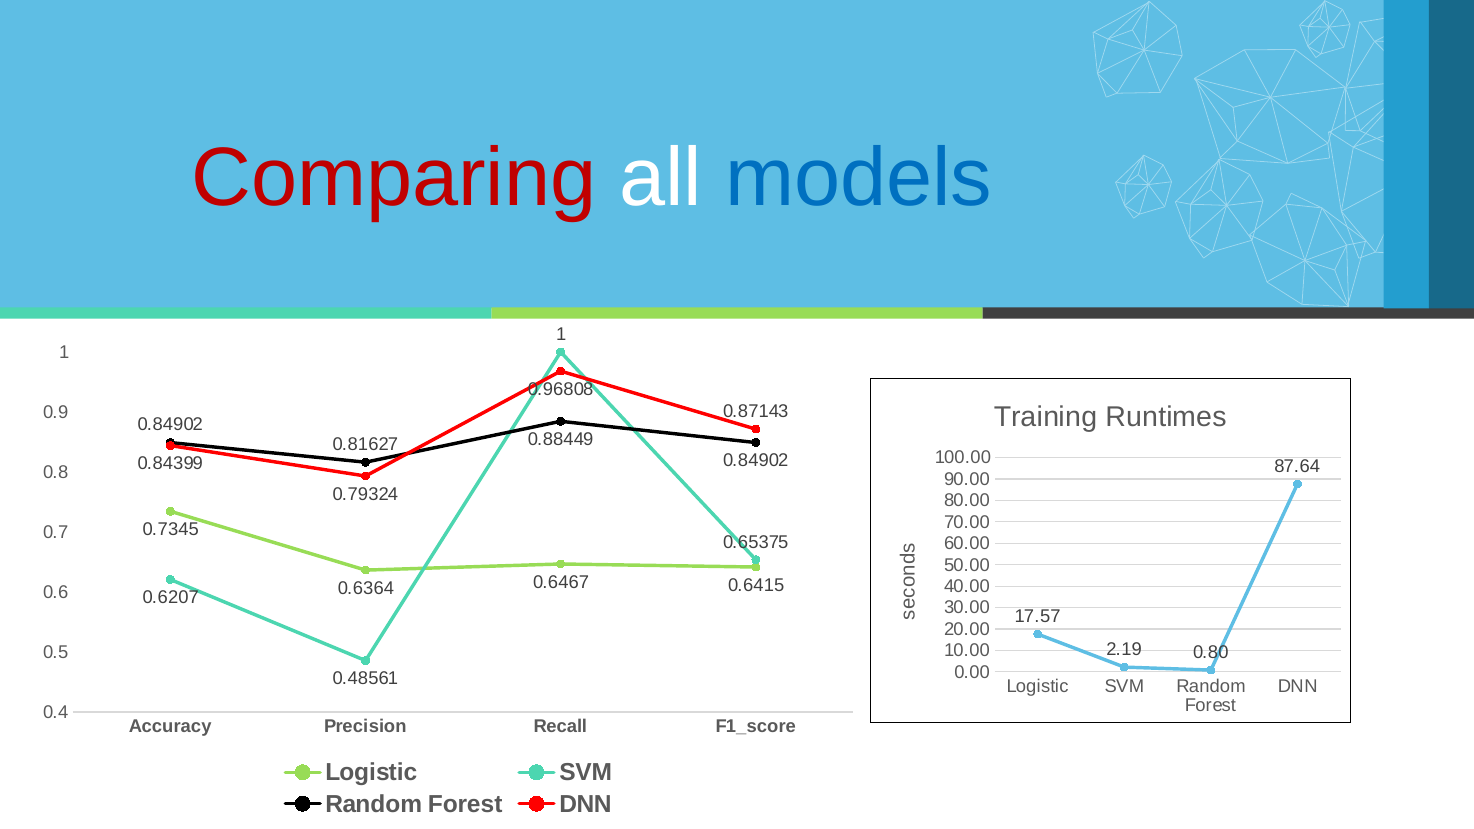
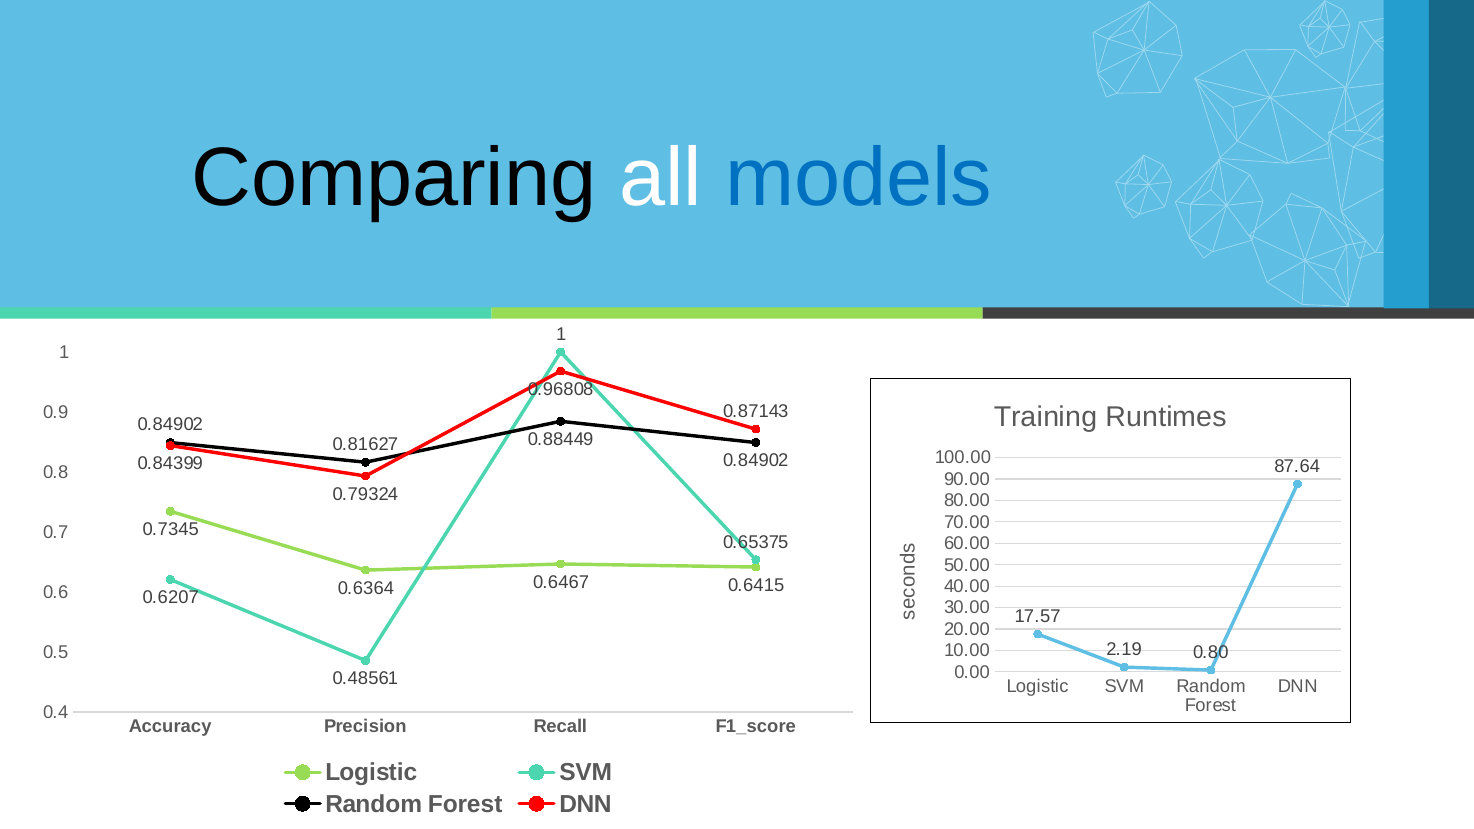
Comparing colour: red -> black (394, 178)
